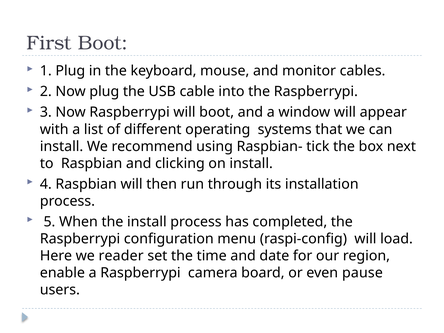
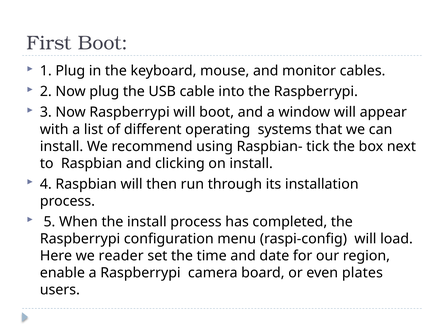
pause: pause -> plates (362, 273)
